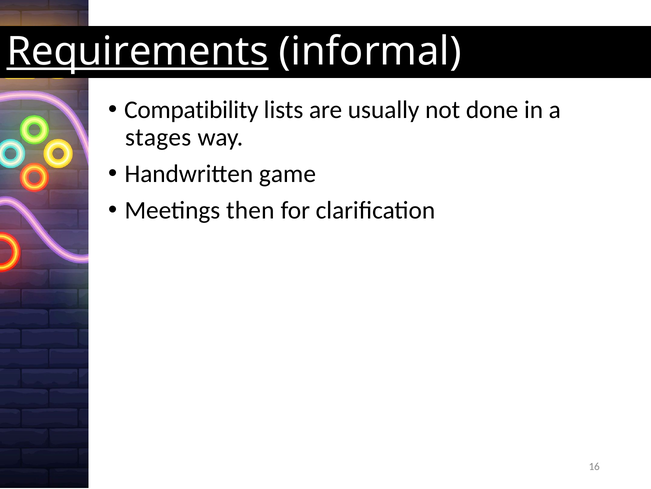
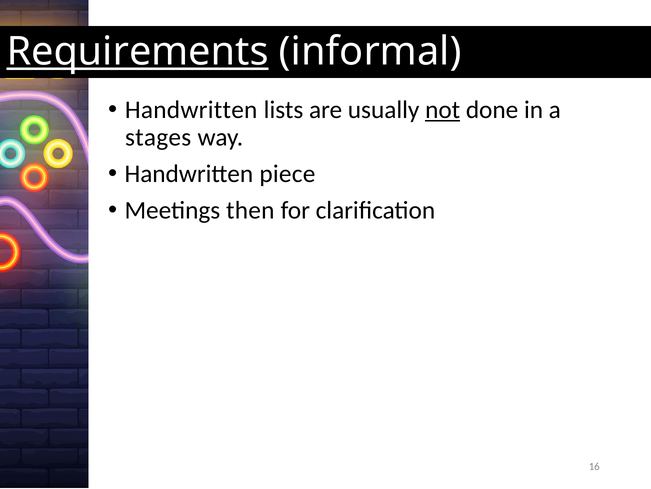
Compatibility: Compatibility -> Handwritten (191, 110)
not underline: none -> present (443, 110)
game: game -> piece (287, 174)
